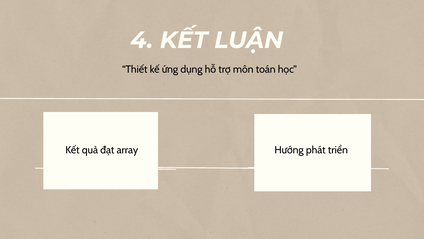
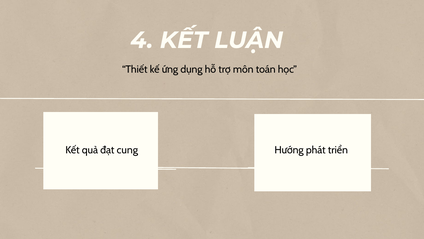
array: array -> cung (127, 150)
